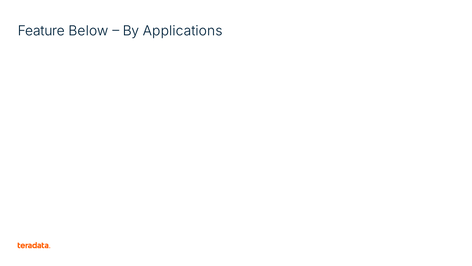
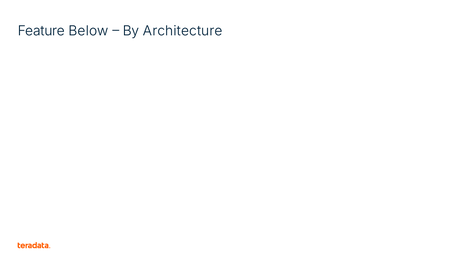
Applications: Applications -> Architecture (183, 31)
